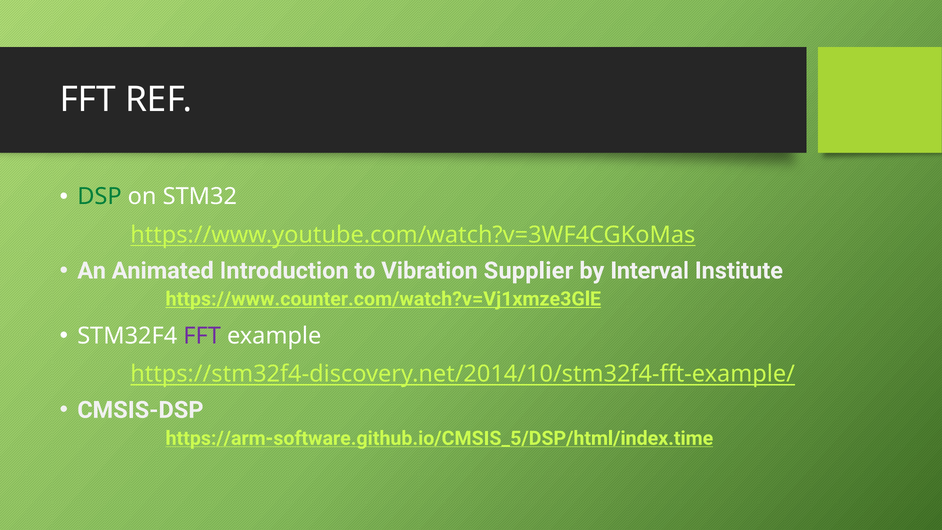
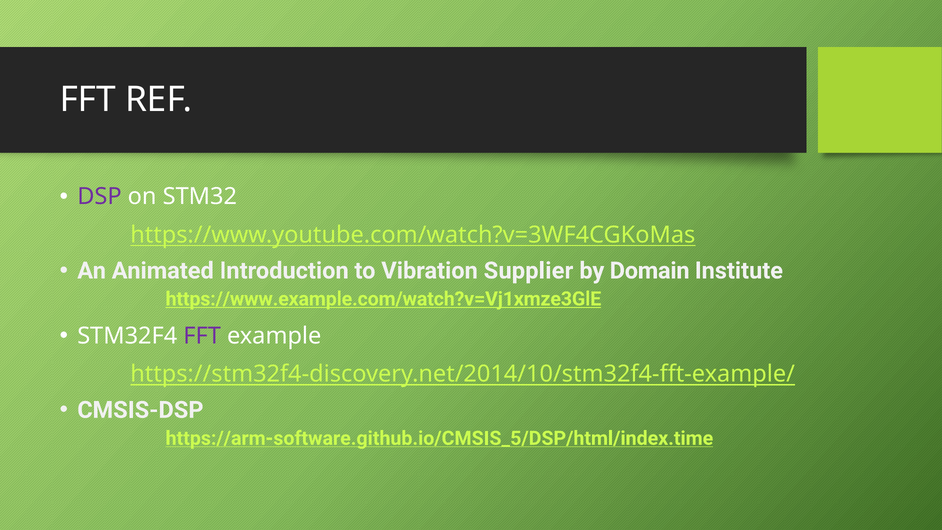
DSP colour: green -> purple (99, 197)
Interval: Interval -> Domain (650, 271)
https://www.counter.com/watch?v=Vj1xmze3GlE: https://www.counter.com/watch?v=Vj1xmze3GlE -> https://www.example.com/watch?v=Vj1xmze3GlE (383, 299)
